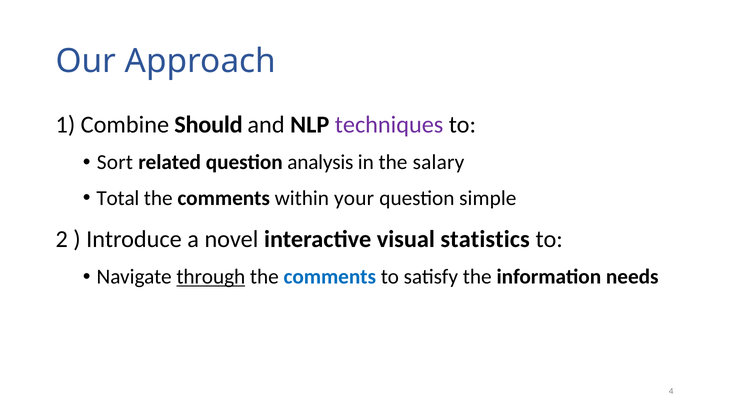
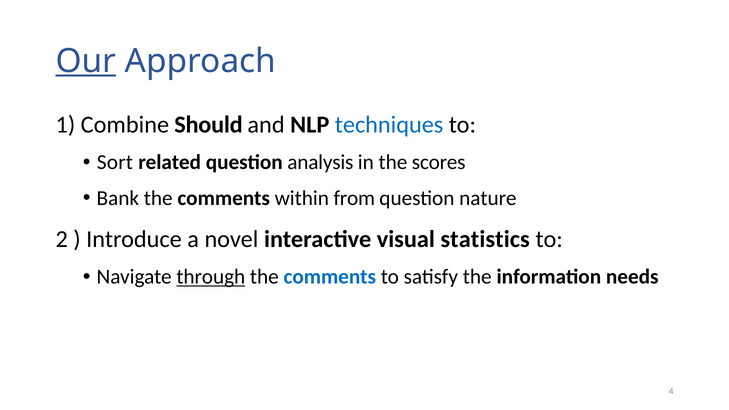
Our underline: none -> present (86, 61)
techniques colour: purple -> blue (389, 125)
salary: salary -> scores (439, 162)
Total: Total -> Bank (118, 198)
your: your -> from (354, 198)
simple: simple -> nature (488, 198)
